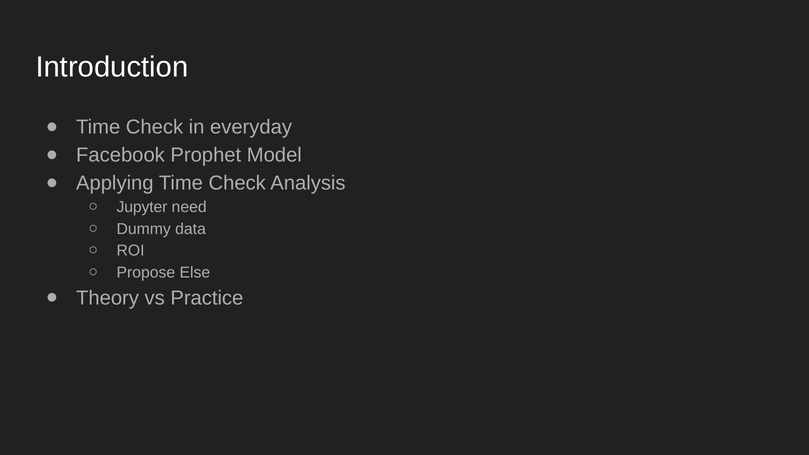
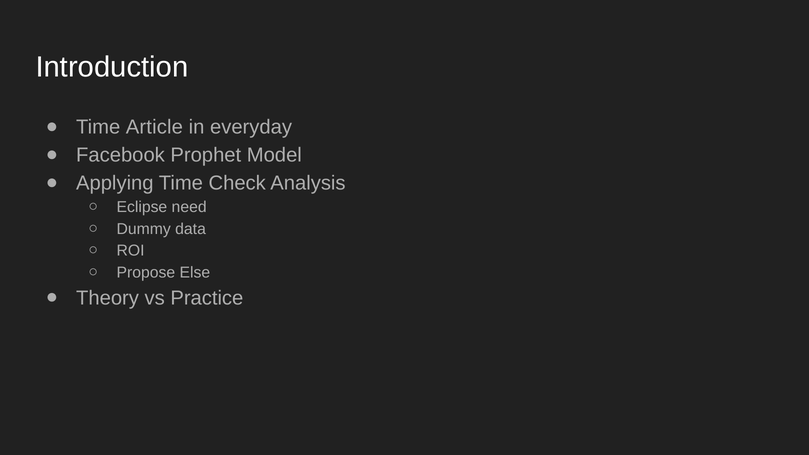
Check: Check -> Article (154, 127)
Jupyter: Jupyter -> Eclipse (142, 207)
